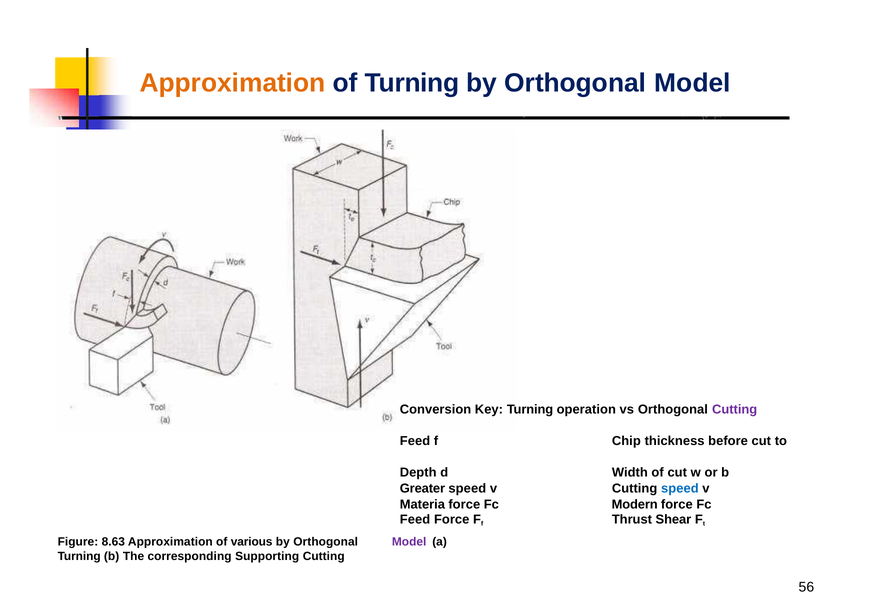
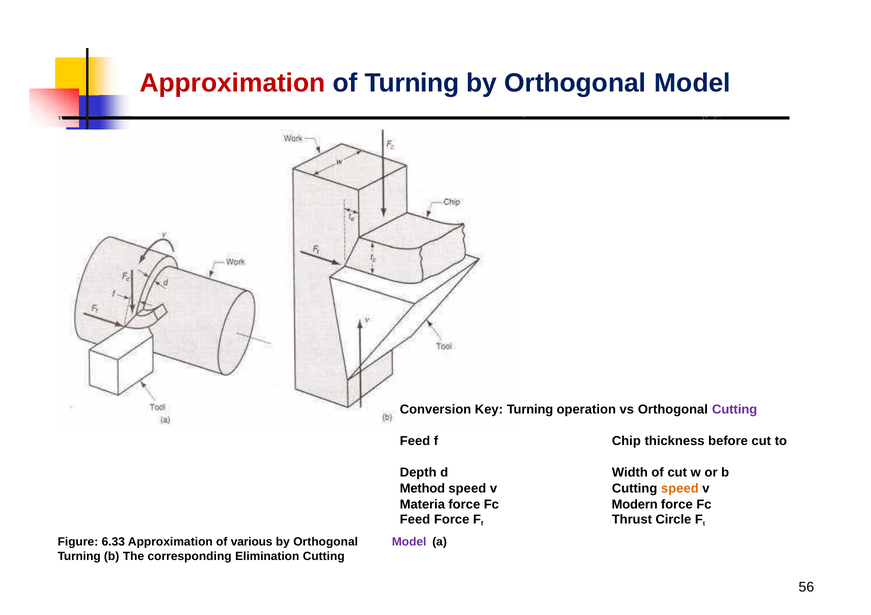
Approximation colour: orange -> red (233, 83)
Greater: Greater -> Method (422, 489)
speed colour: blue -> orange (680, 489)
Shear: Shear -> Circle (673, 520)
8.63: 8.63 -> 6.33 (113, 542)
Supporting: Supporting -> Elimination (267, 557)
